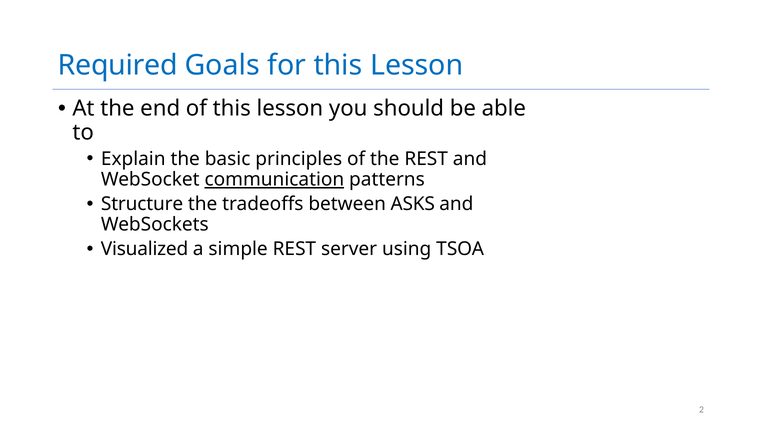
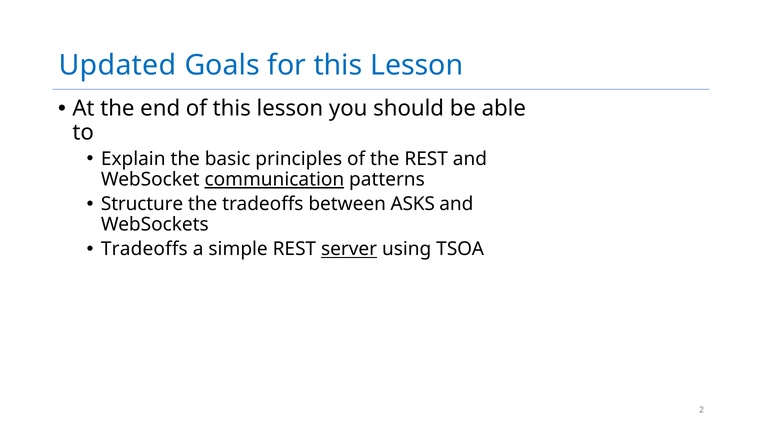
Required: Required -> Updated (118, 65)
Visualized: Visualized -> Tradeoffs (144, 249)
server underline: none -> present (349, 249)
